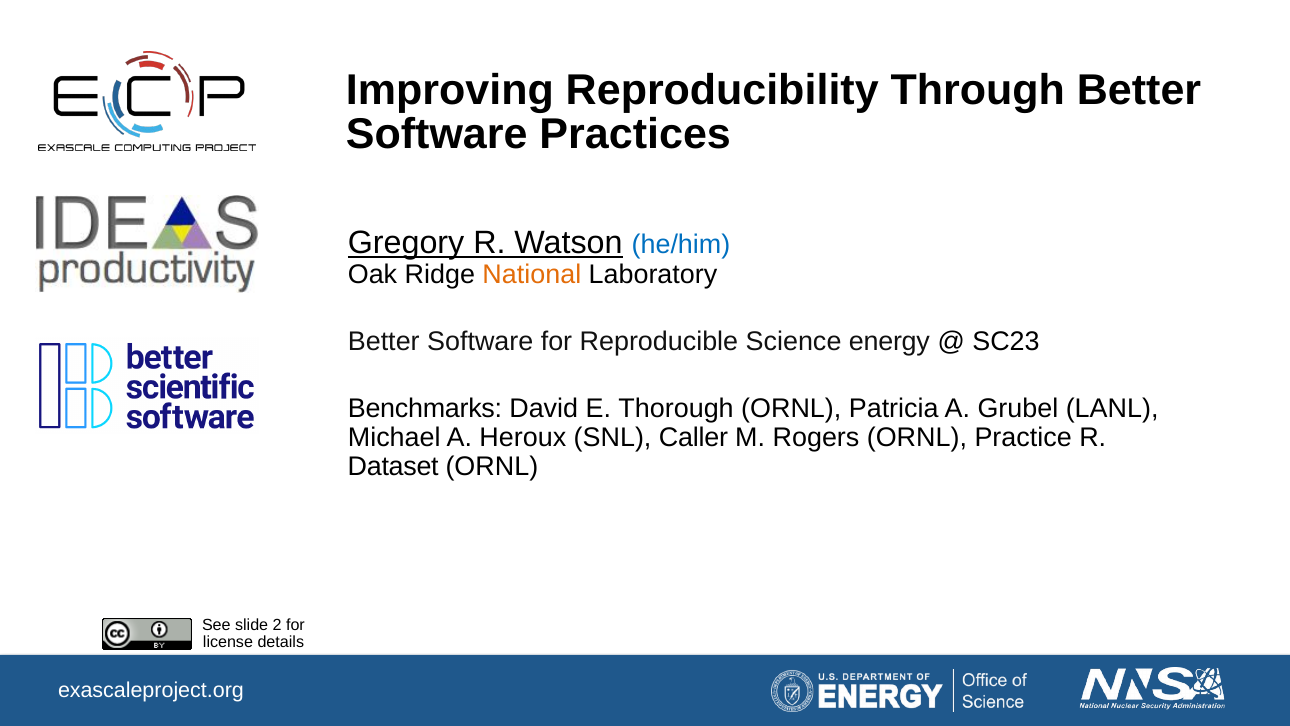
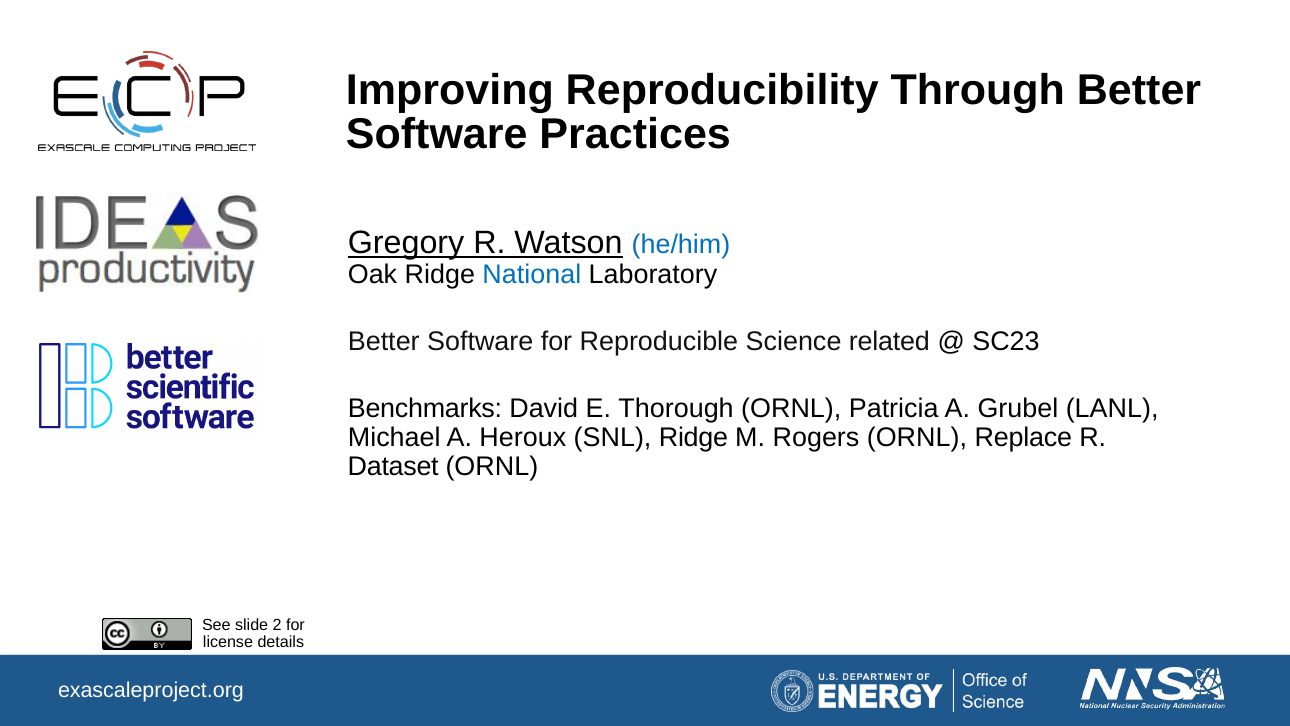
National colour: orange -> blue (532, 275)
energy: energy -> related (889, 341)
SNL Caller: Caller -> Ridge (693, 437)
Practice: Practice -> Replace (1023, 437)
